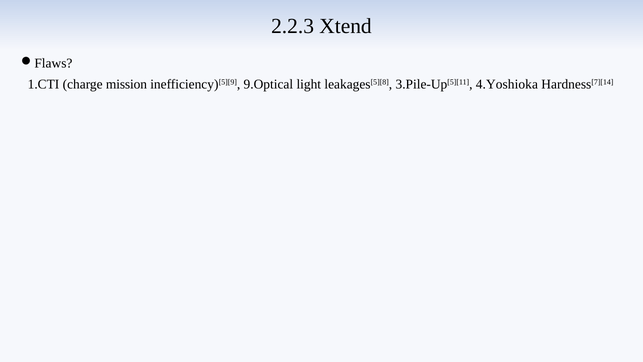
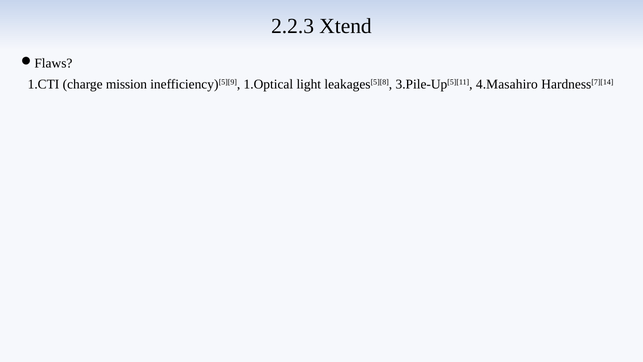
9.Optical: 9.Optical -> 1.Optical (268, 84)
4.Yoshioka: 4.Yoshioka -> 4.Masahiro (507, 84)
